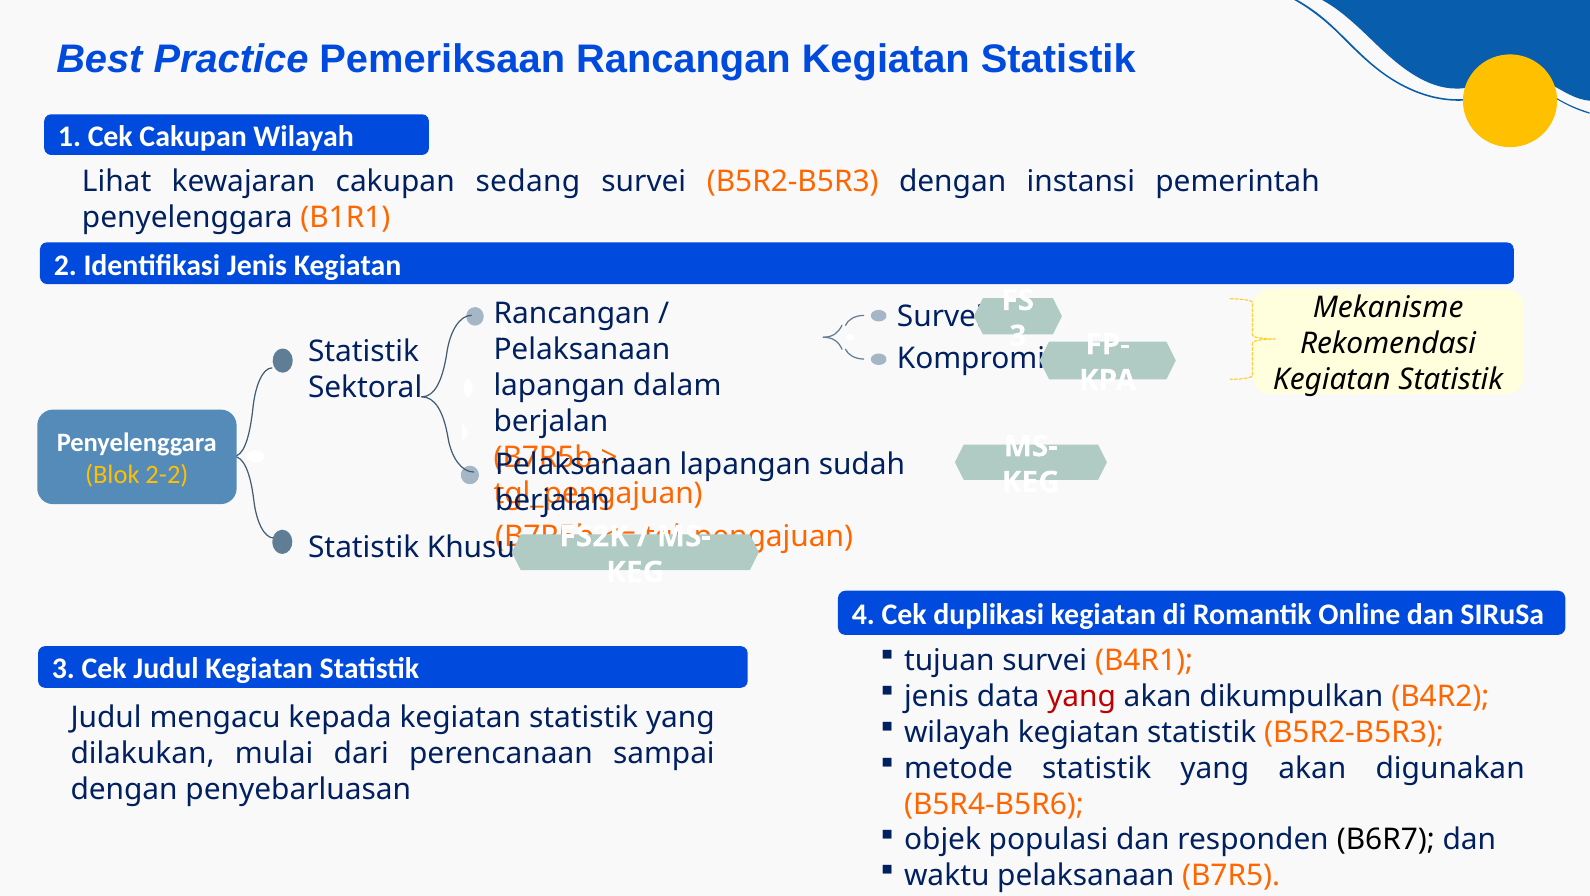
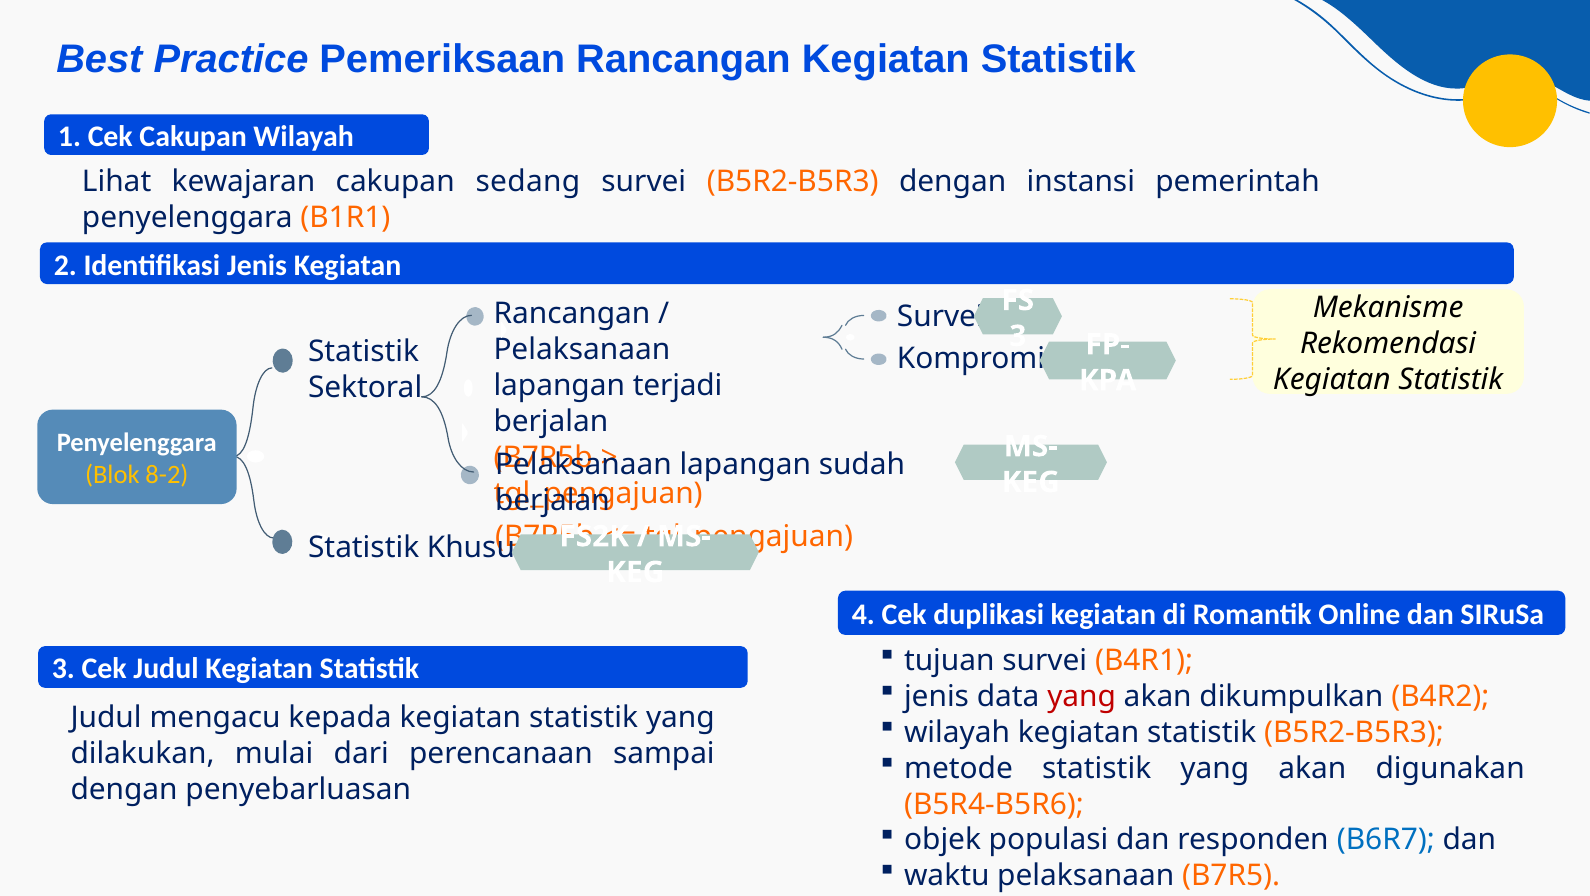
dalam: dalam -> terjadi (678, 386)
2-2: 2-2 -> 8-2 (167, 475)
B6R7 colour: black -> blue (1386, 840)
